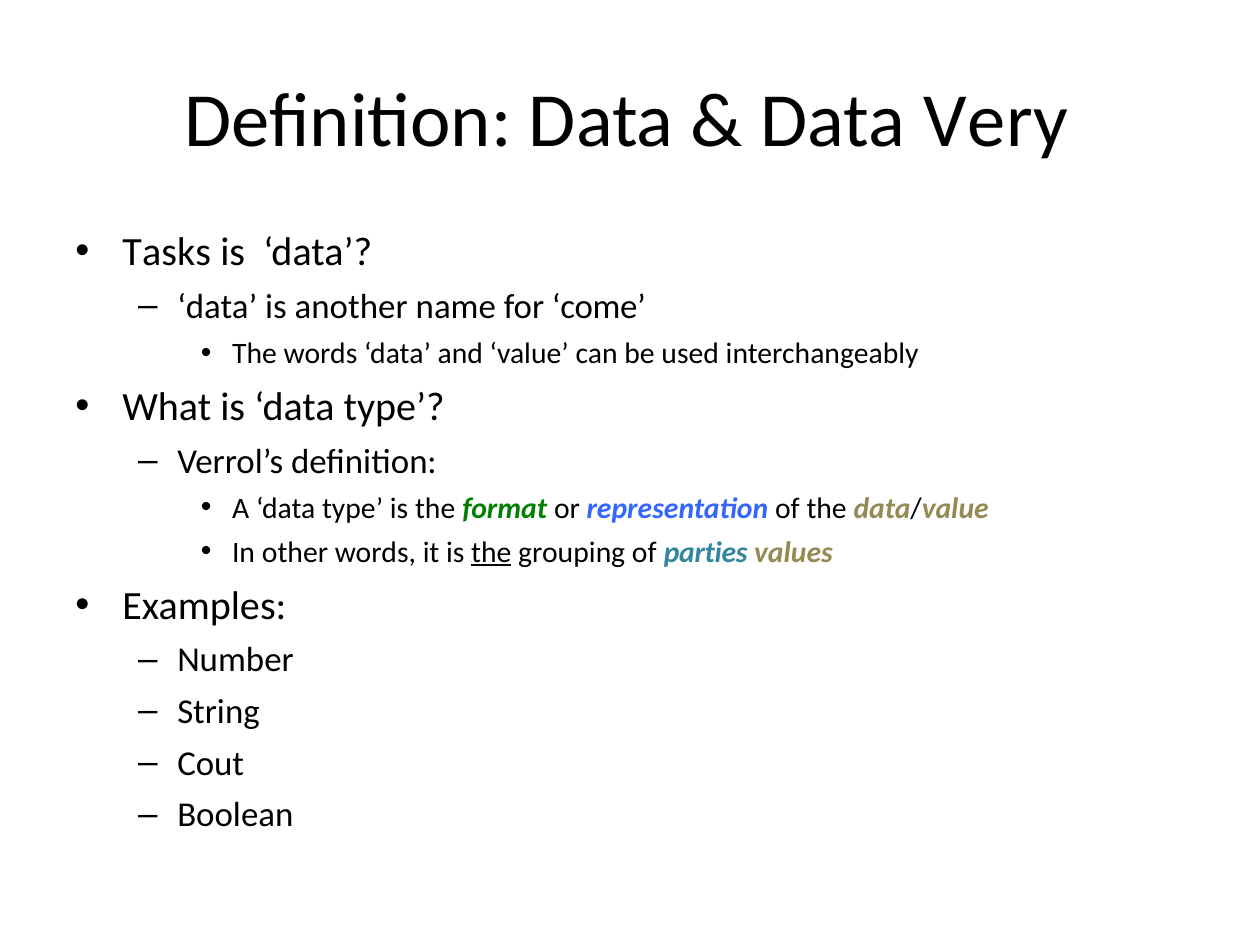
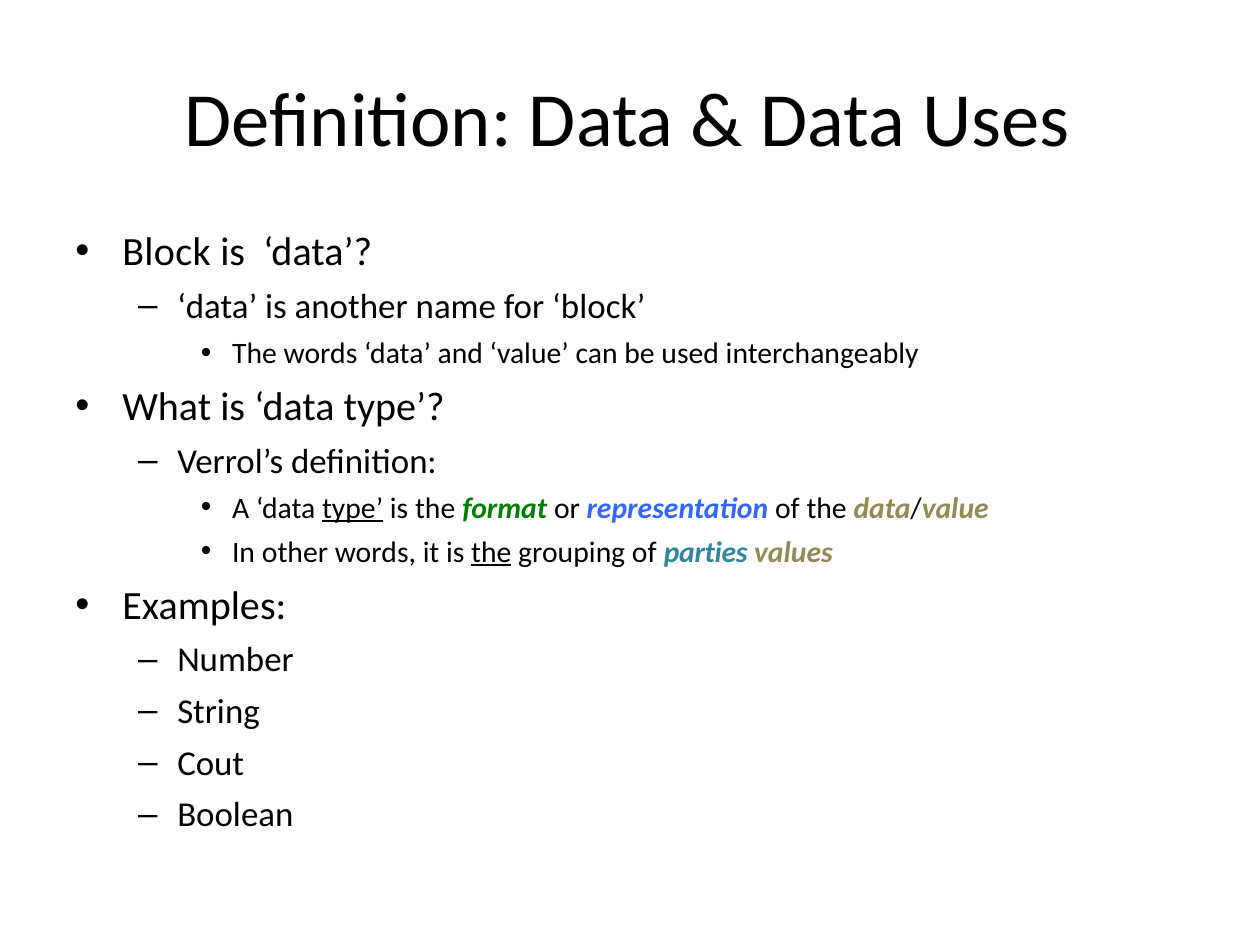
Very: Very -> Uses (996, 121)
Tasks: Tasks -> Block (167, 253)
for come: come -> block (599, 307)
type underline: none -> present (353, 509)
